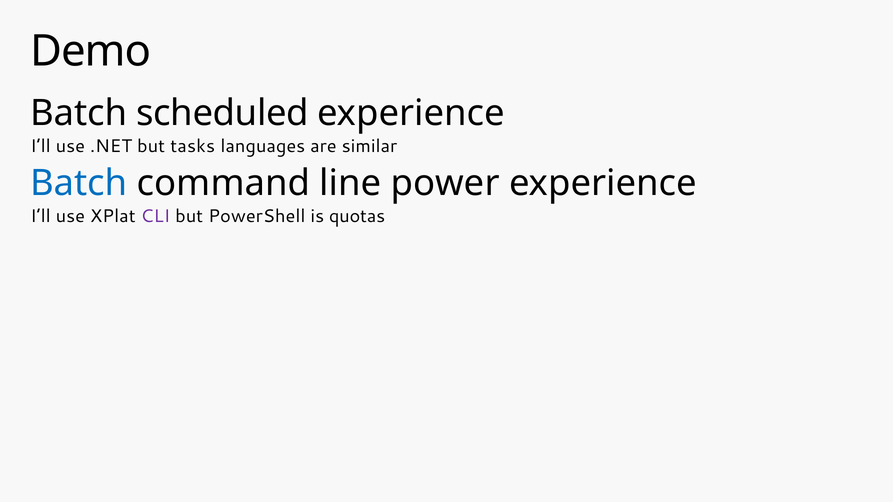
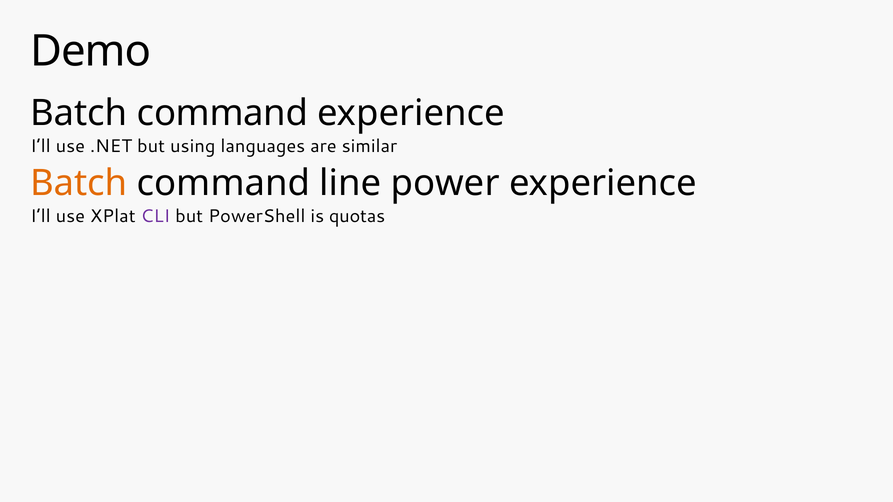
scheduled: scheduled -> command (223, 113)
tasks: tasks -> using (193, 146)
Batch colour: blue -> orange (79, 183)
